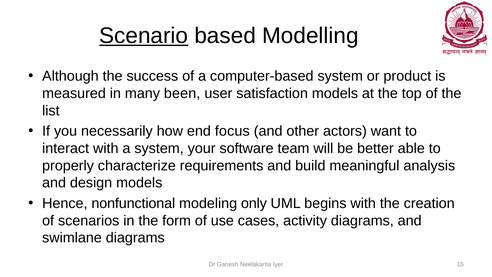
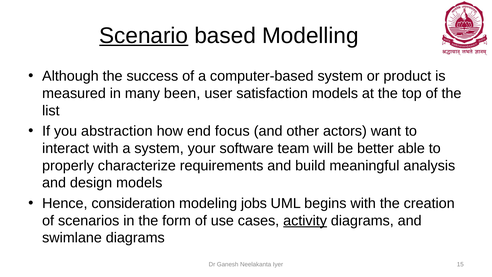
necessarily: necessarily -> abstraction (117, 131)
nonfunctional: nonfunctional -> consideration (133, 203)
only: only -> jobs (254, 203)
activity underline: none -> present (305, 220)
